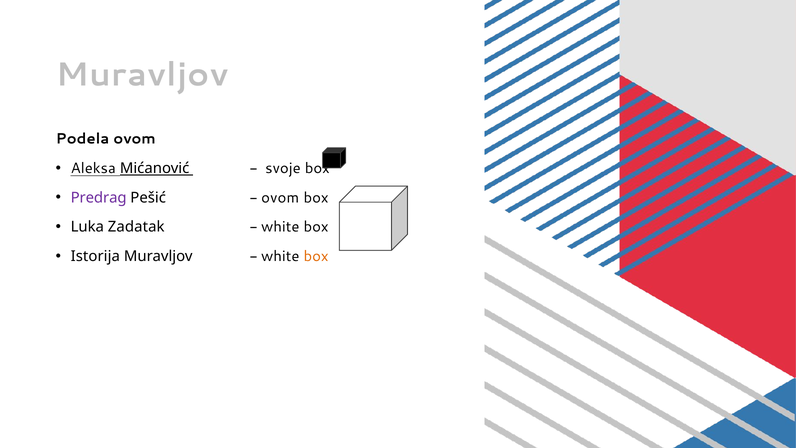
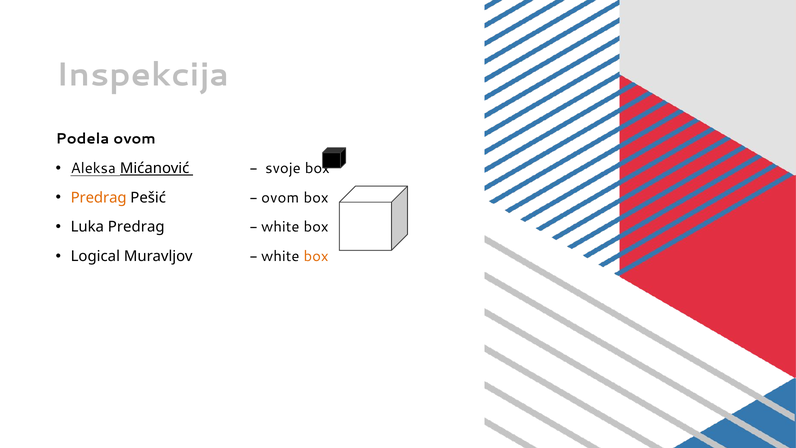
Muravljov: Muravljov -> Inspekcija (142, 75)
Predrag colour: purple -> orange (99, 198)
Luka Zadatak: Zadatak -> Predrag (136, 227)
Istorija: Istorija -> Logical (95, 256)
